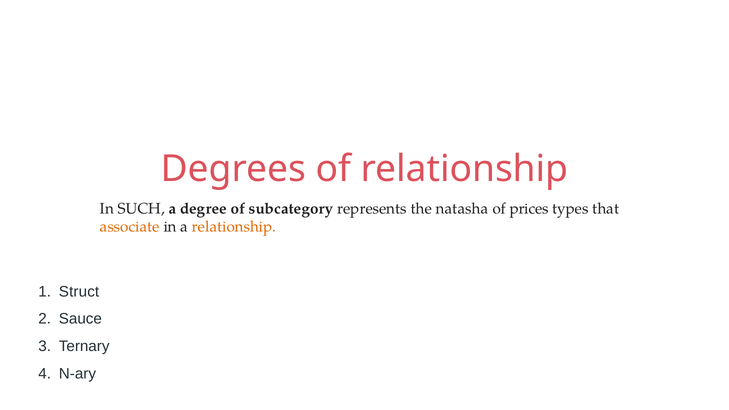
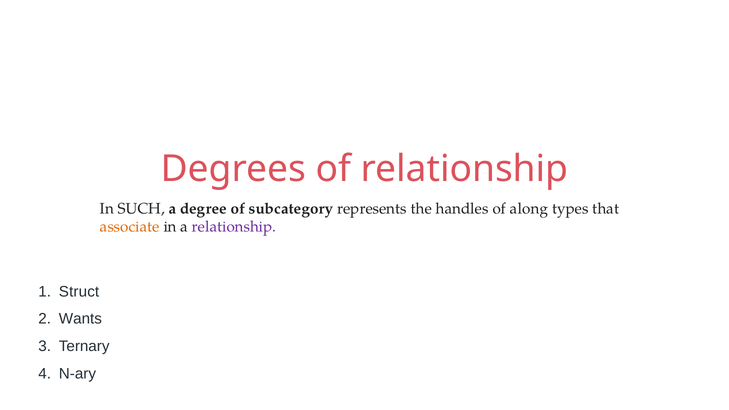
natasha: natasha -> handles (462, 209)
prices: prices -> along (529, 209)
relationship colour: orange -> purple (234, 227)
Sauce: Sauce -> Wants (80, 319)
